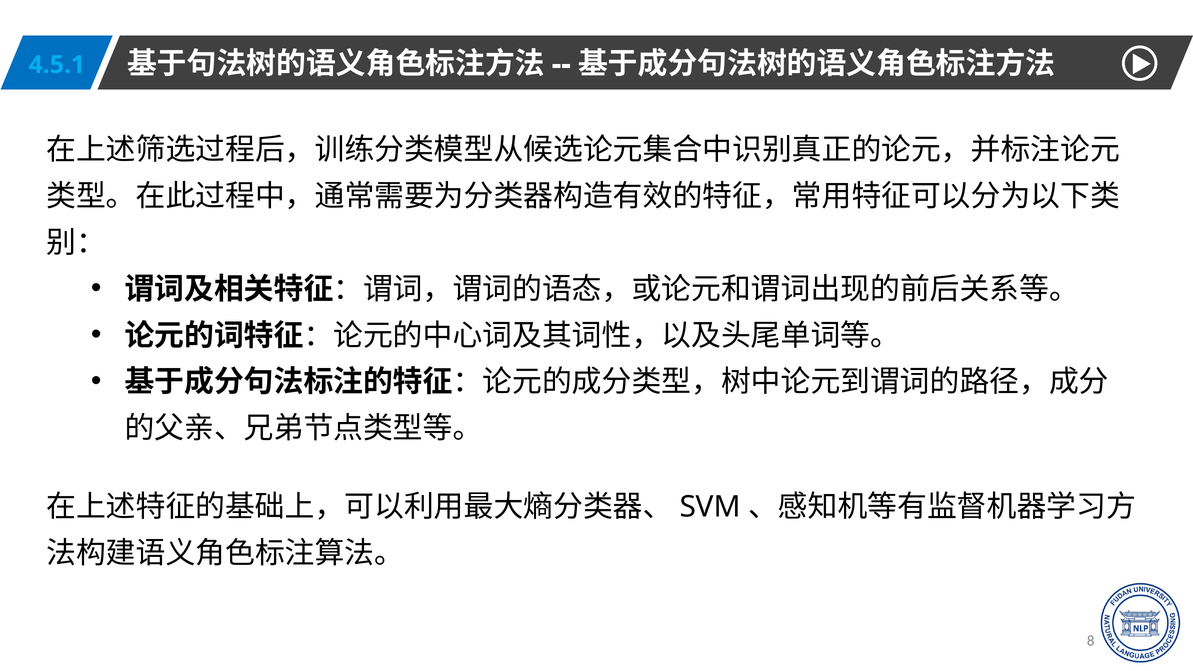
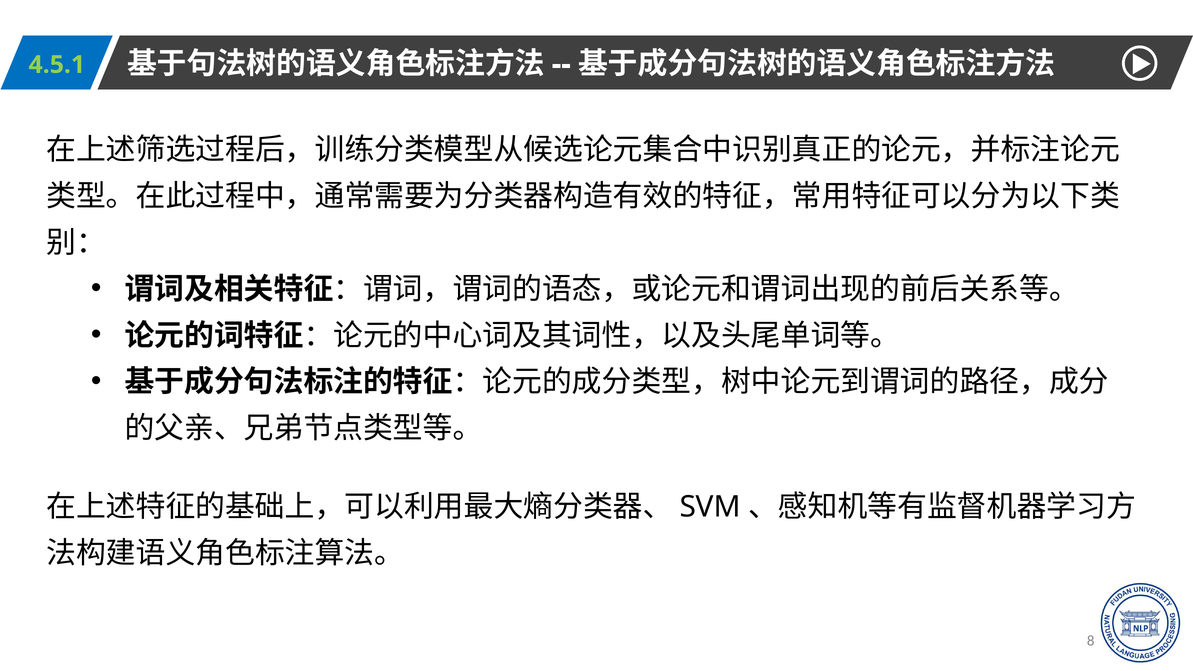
4.5.1 colour: light blue -> light green (57, 65)
